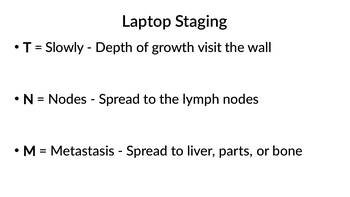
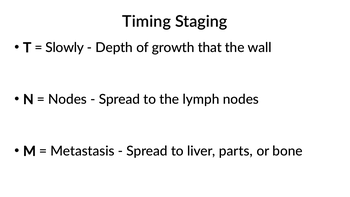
Laptop: Laptop -> Timing (147, 22)
visit: visit -> that (210, 48)
